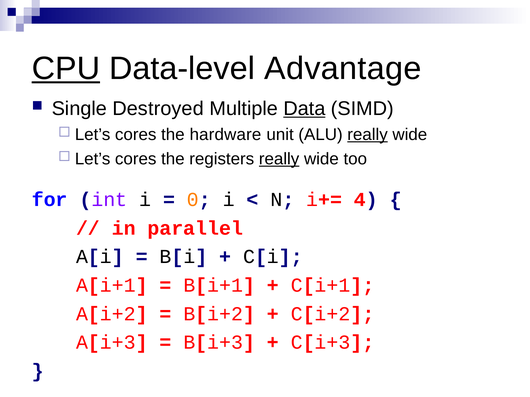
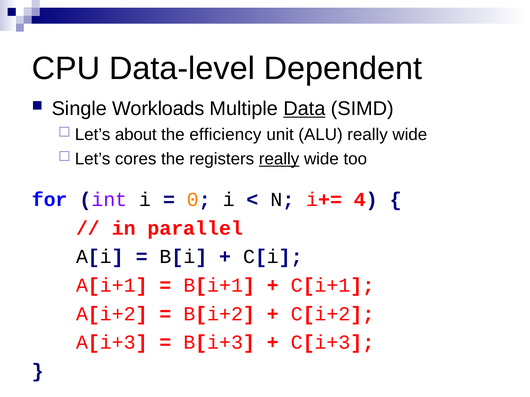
CPU underline: present -> none (66, 69)
Advantage: Advantage -> Dependent (343, 69)
Destroyed: Destroyed -> Workloads (158, 109)
cores: cores -> about (136, 135)
hardware: hardware -> efficiency (225, 135)
really underline: present -> none (368, 135)
